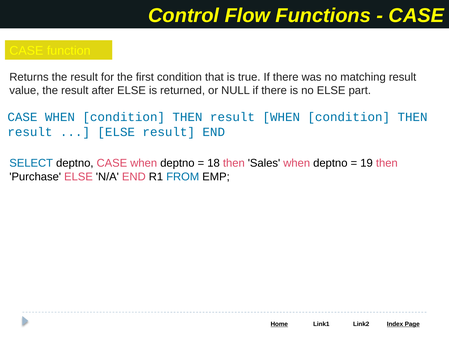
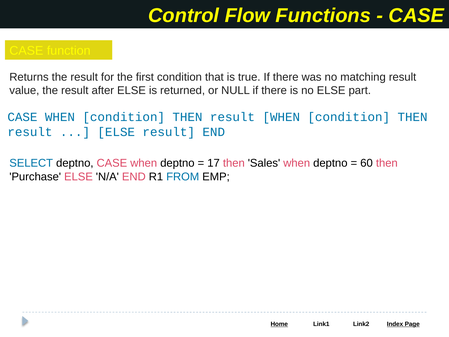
18: 18 -> 17 (214, 163)
19: 19 -> 60 (367, 163)
